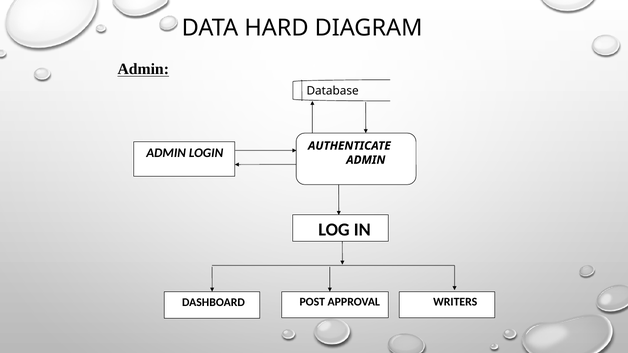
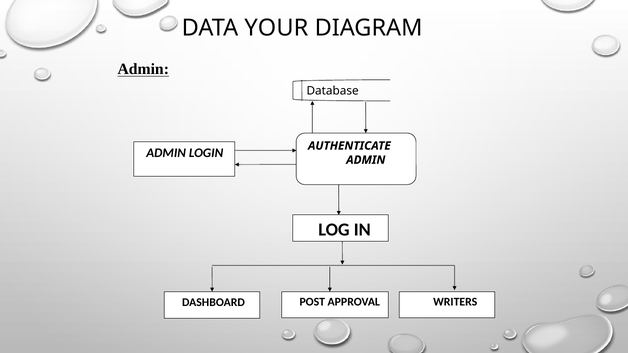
HARD: HARD -> YOUR (276, 28)
